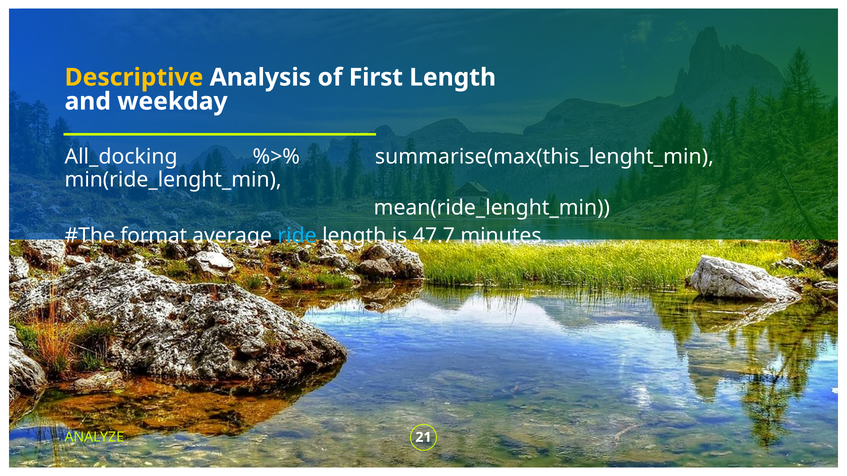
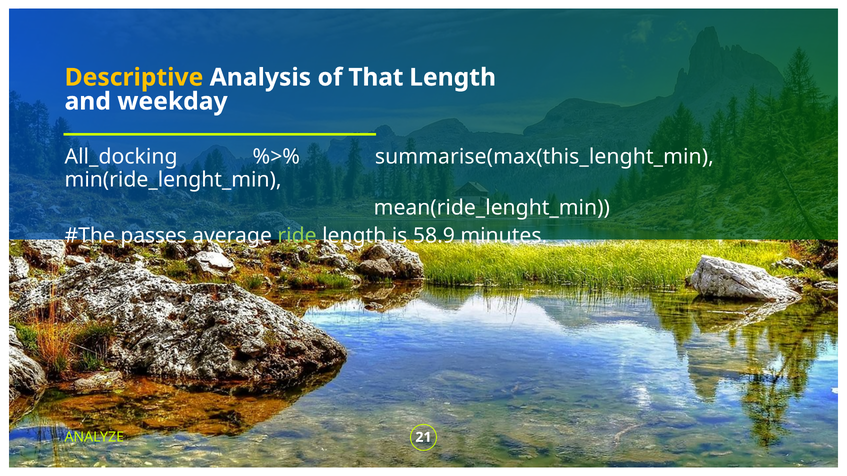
First: First -> That (376, 77)
format: format -> passes (154, 236)
ride colour: light blue -> light green (297, 236)
47.7: 47.7 -> 58.9 (434, 236)
